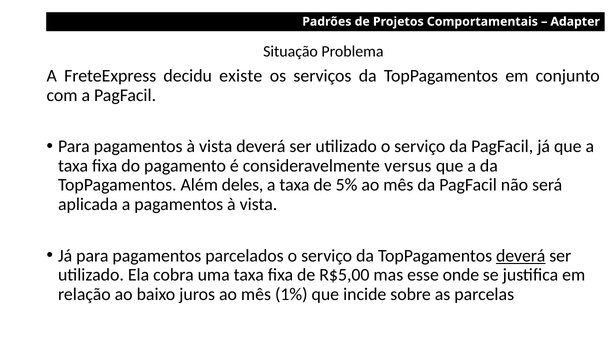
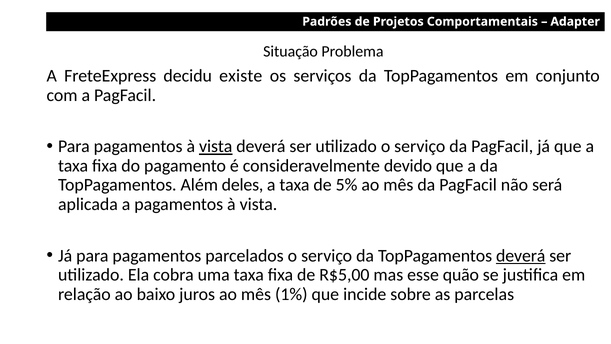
vista underline: none -> present (216, 146)
versus: versus -> devido (408, 166)
onde: onde -> quão (461, 275)
